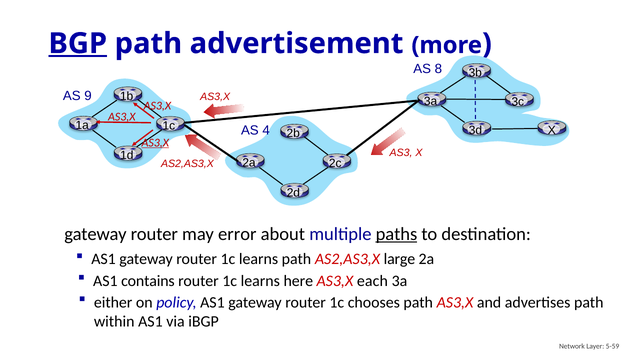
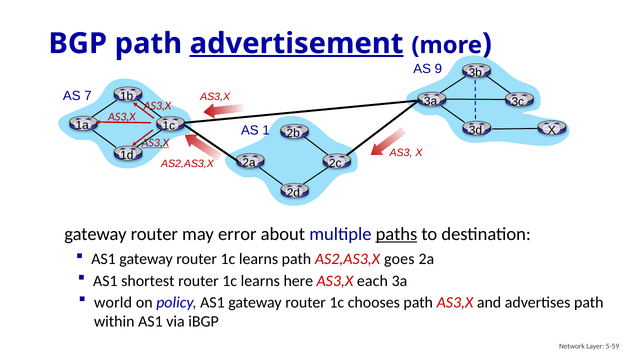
BGP underline: present -> none (78, 43)
advertisement underline: none -> present (297, 43)
8: 8 -> 9 (438, 69)
9: 9 -> 7 (88, 96)
4: 4 -> 1 (266, 130)
large: large -> goes (399, 259)
contains: contains -> shortest (148, 281)
either: either -> world (113, 302)
